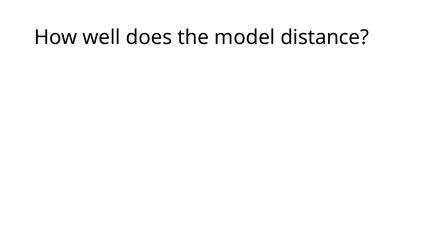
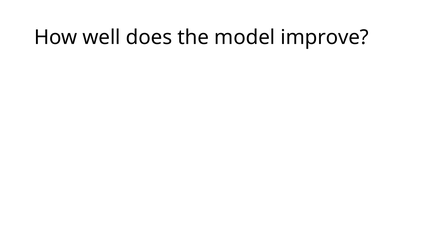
distance: distance -> improve (325, 37)
